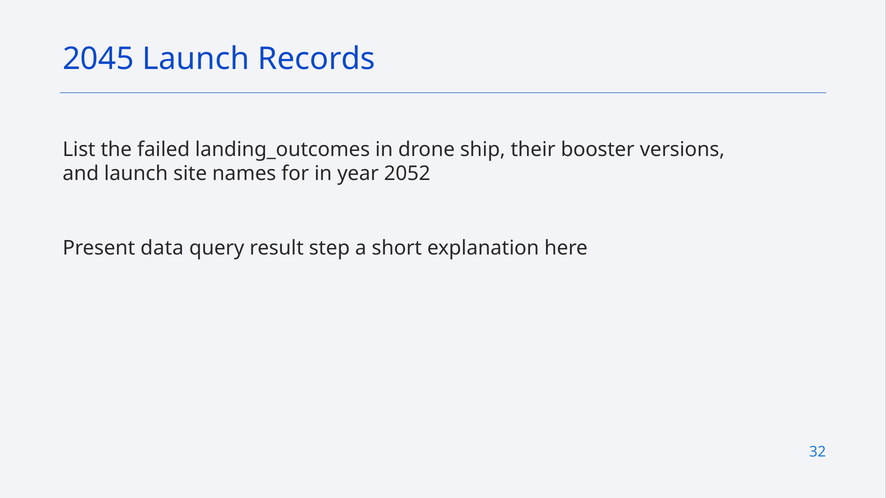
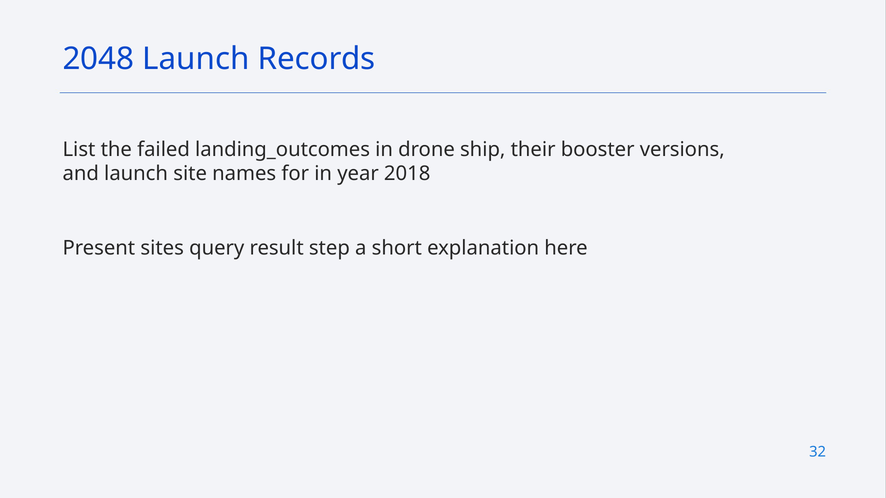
2045: 2045 -> 2048 (98, 59)
2052: 2052 -> 2018 (407, 174)
data: data -> sites (162, 248)
